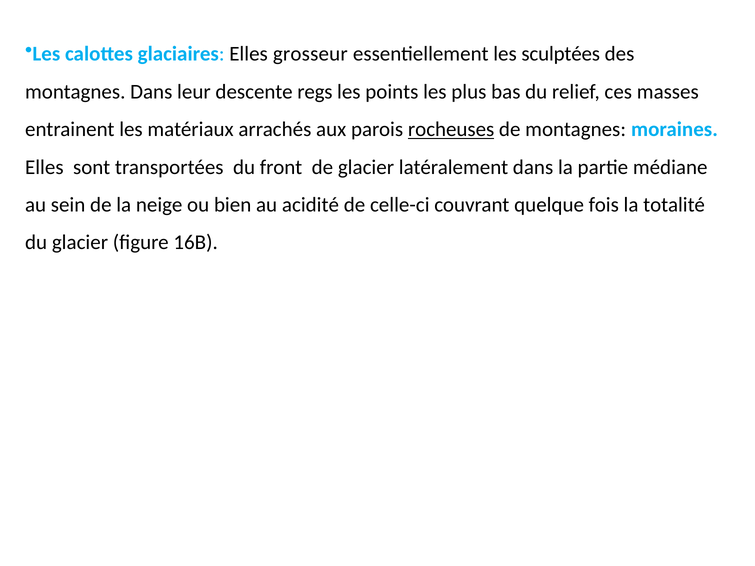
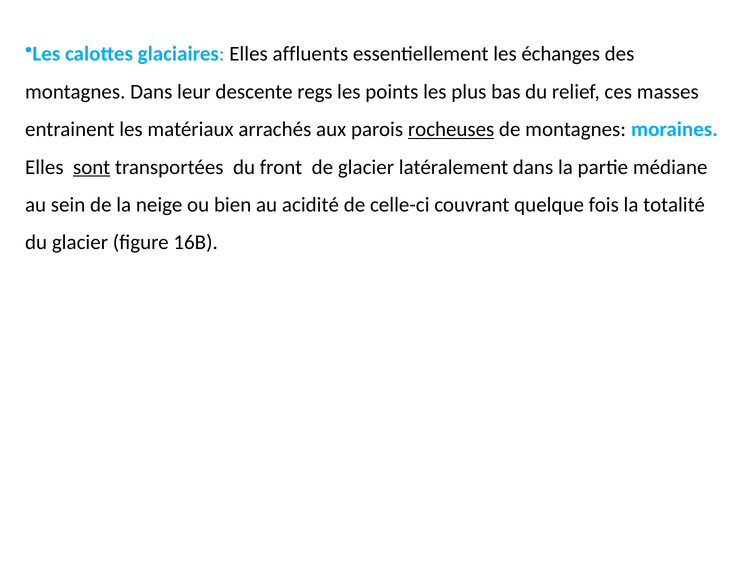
grosseur: grosseur -> affluents (310, 54)
sculptées: sculptées -> échanges (561, 54)
sont underline: none -> present (92, 167)
